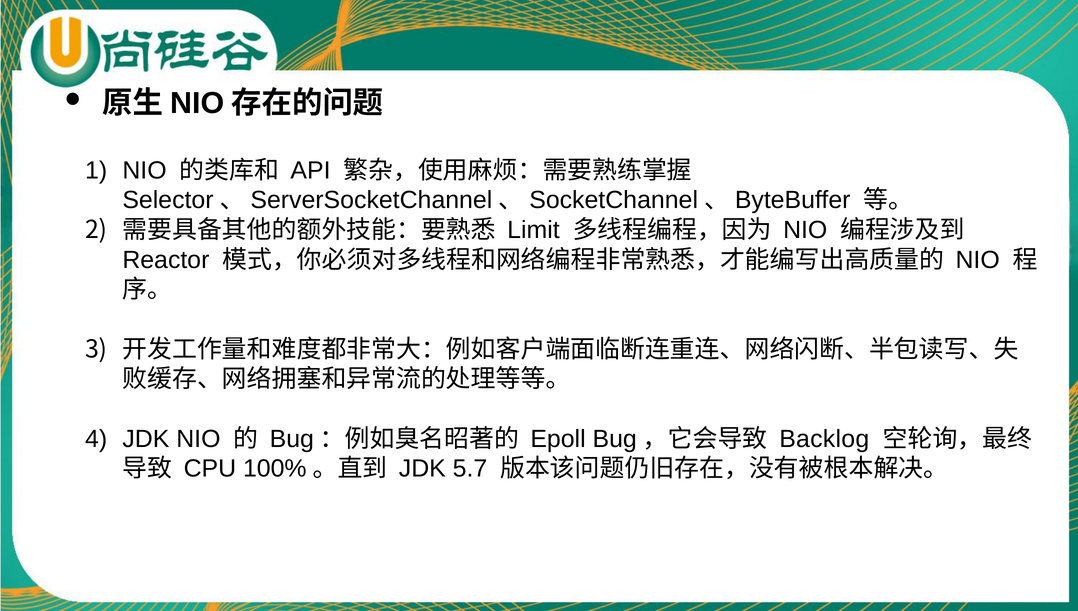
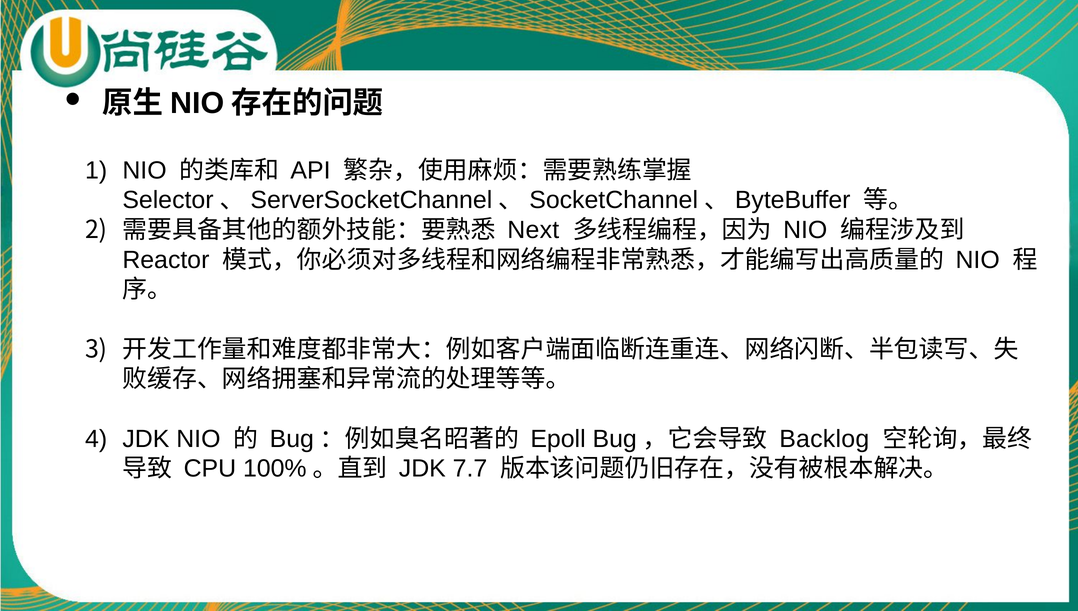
Limit: Limit -> Next (533, 230)
5.7: 5.7 -> 7.7 (470, 469)
